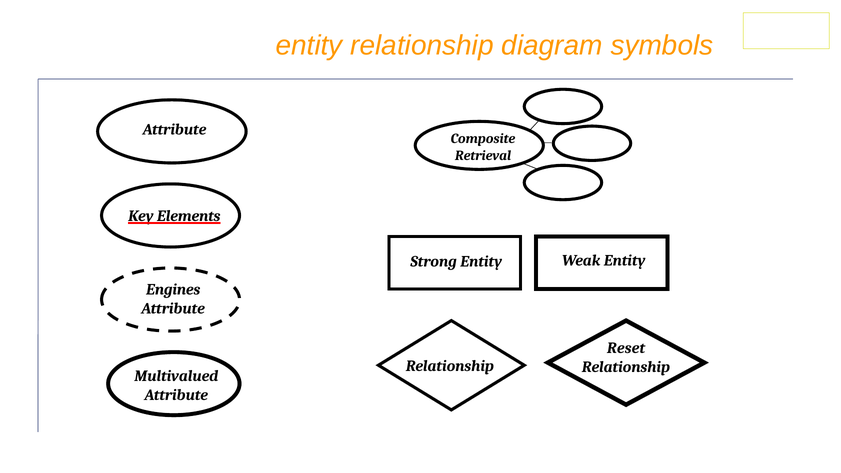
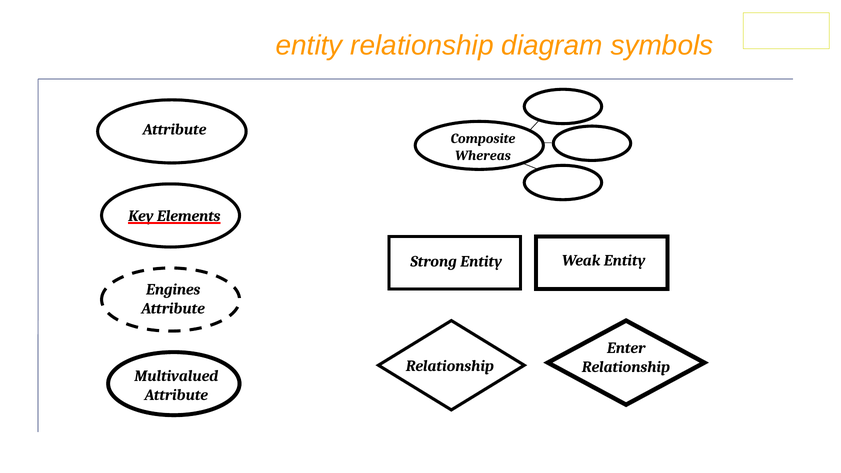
Retrieval: Retrieval -> Whereas (483, 155)
Reset: Reset -> Enter (626, 348)
